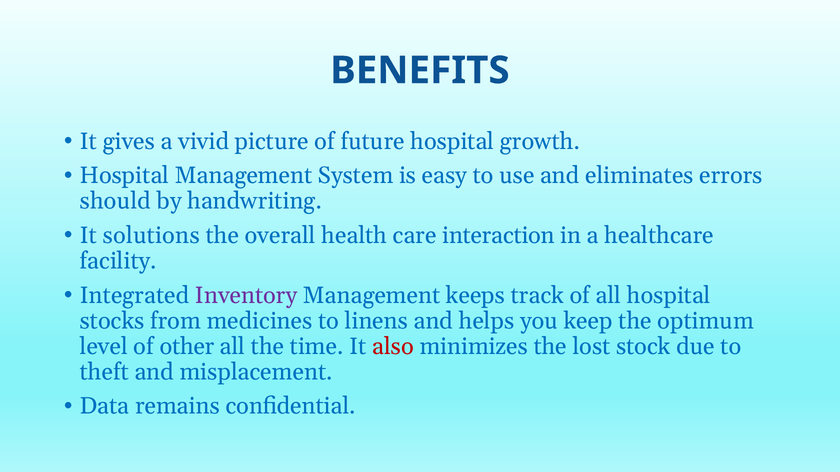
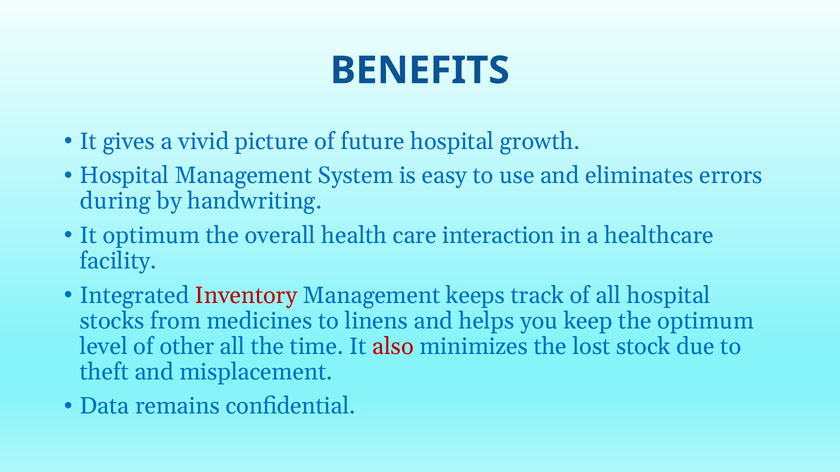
should: should -> during (115, 201)
It solutions: solutions -> optimum (151, 236)
Inventory colour: purple -> red (246, 296)
